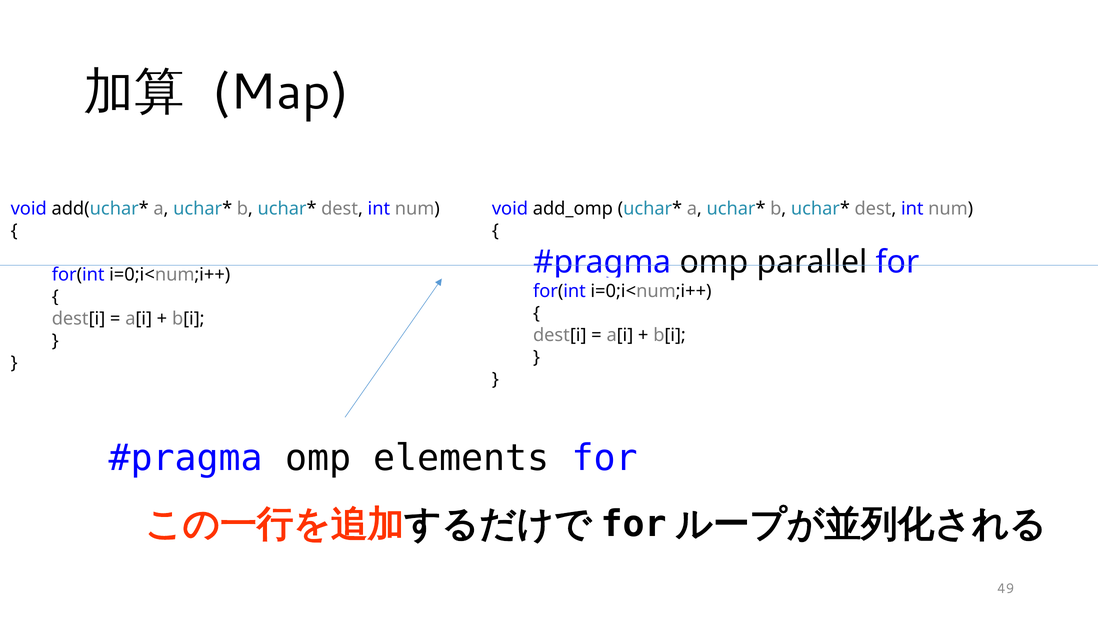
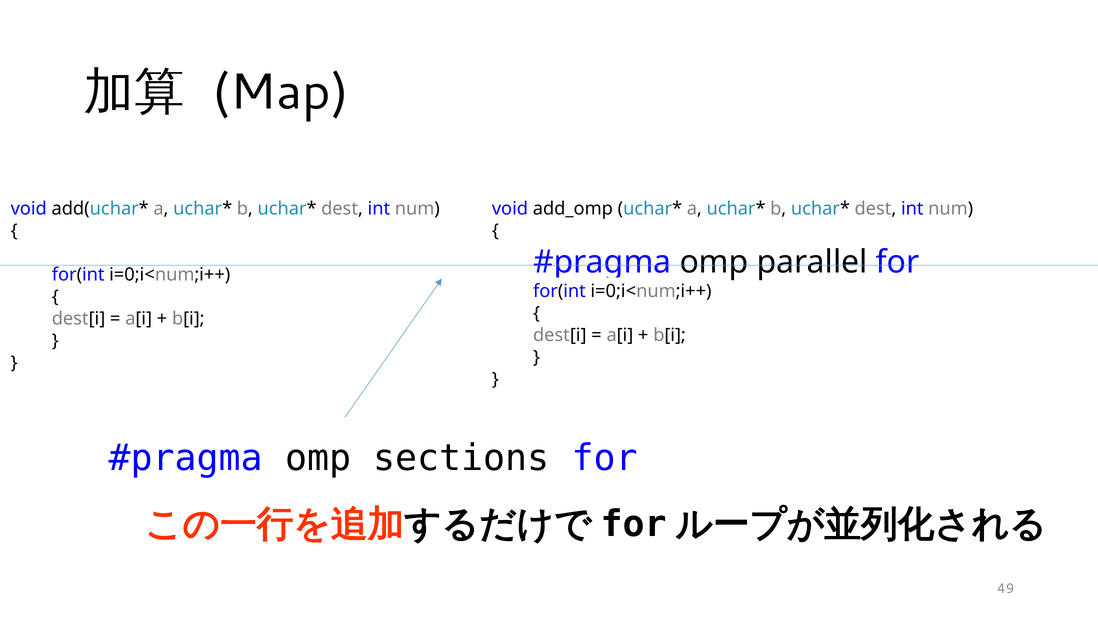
elements: elements -> sections (461, 458)
